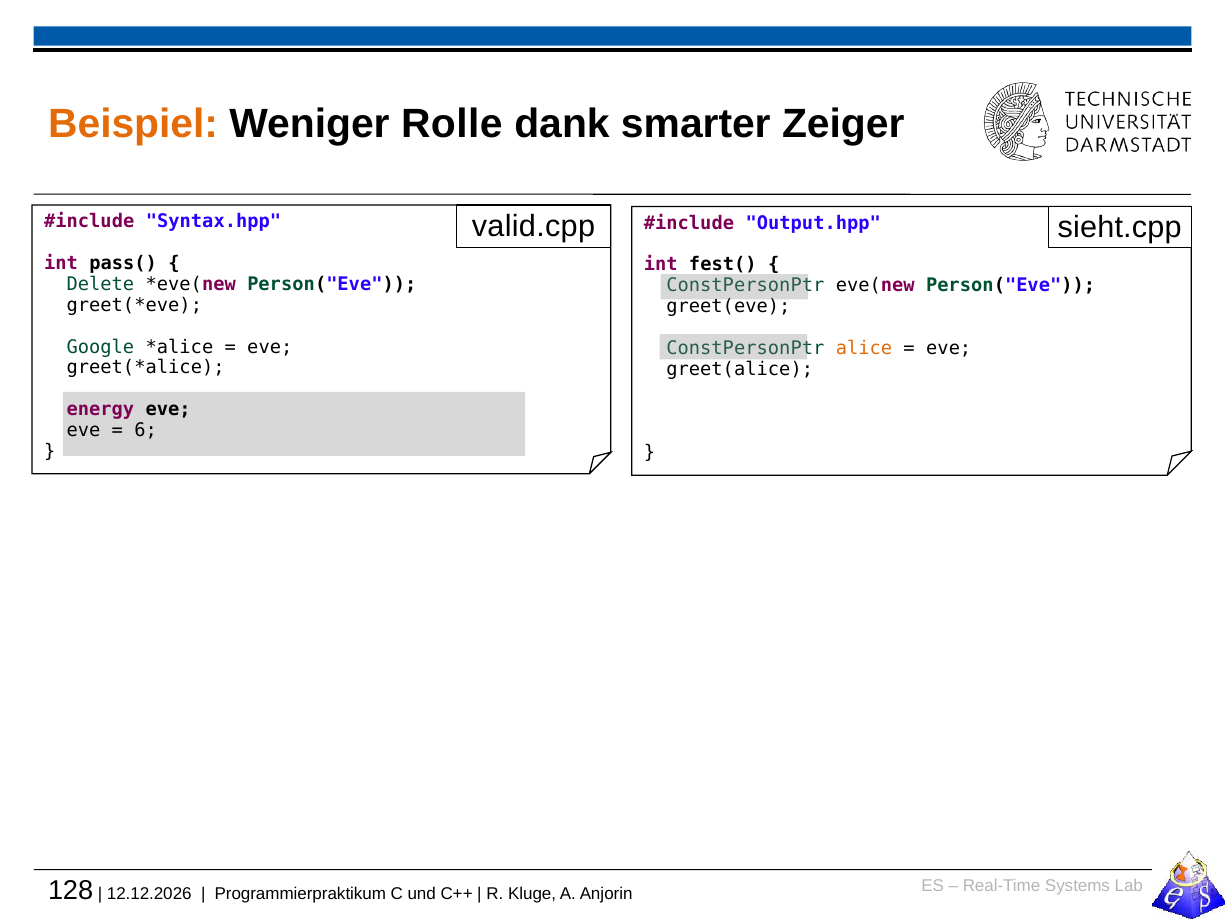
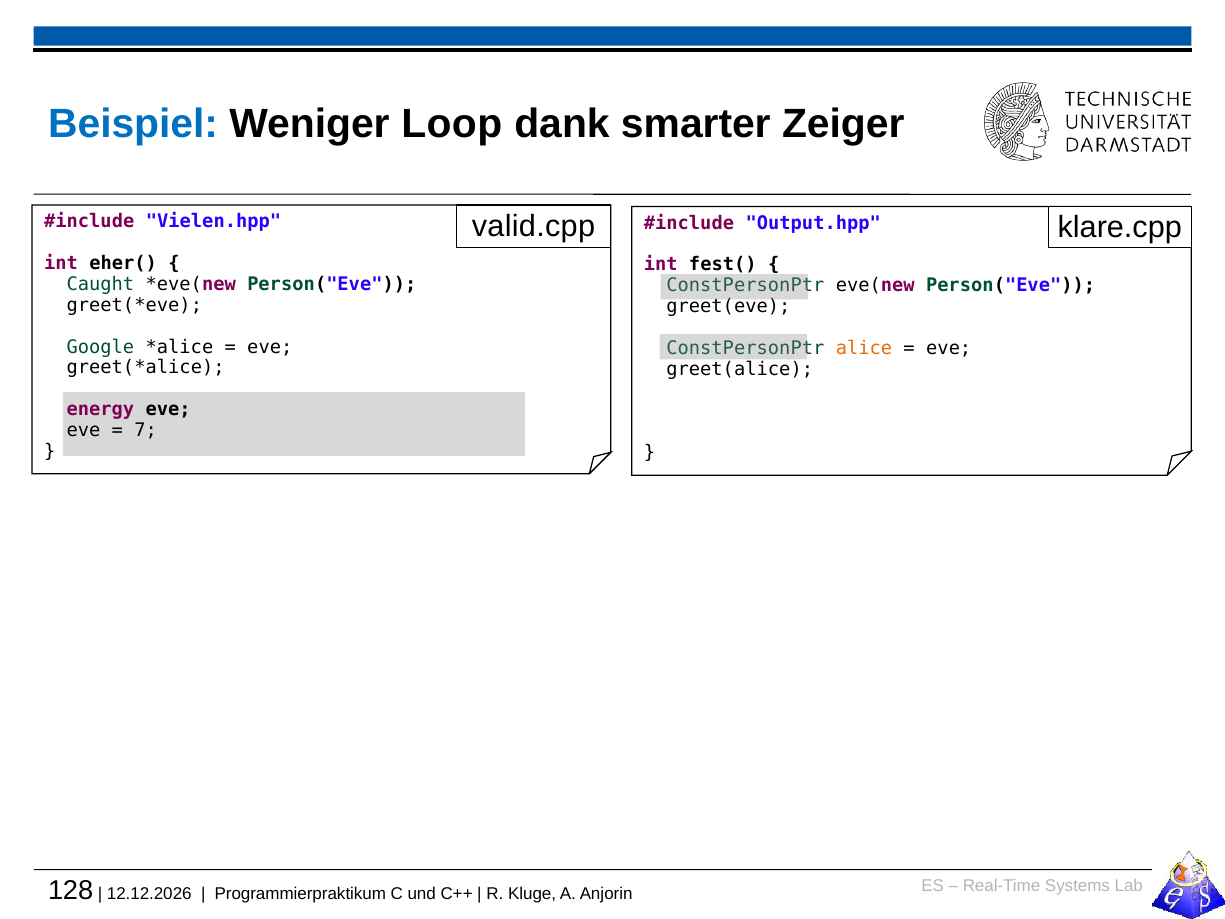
Beispiel colour: orange -> blue (133, 124)
Rolle: Rolle -> Loop (452, 124)
sieht.cpp: sieht.cpp -> klare.cpp (1120, 227)
Syntax.hpp: Syntax.hpp -> Vielen.hpp (214, 222)
pass(: pass( -> eher( (123, 263)
Delete: Delete -> Caught (100, 284)
6: 6 -> 7 (146, 430)
